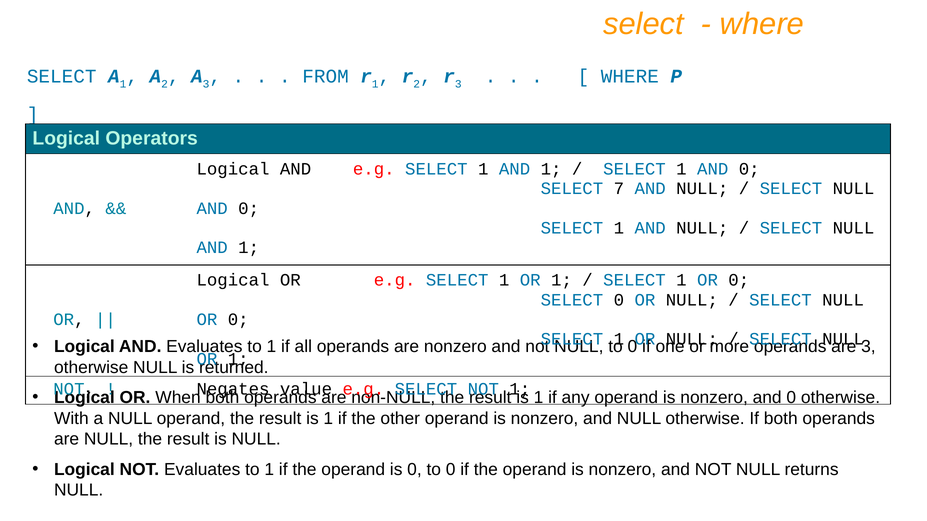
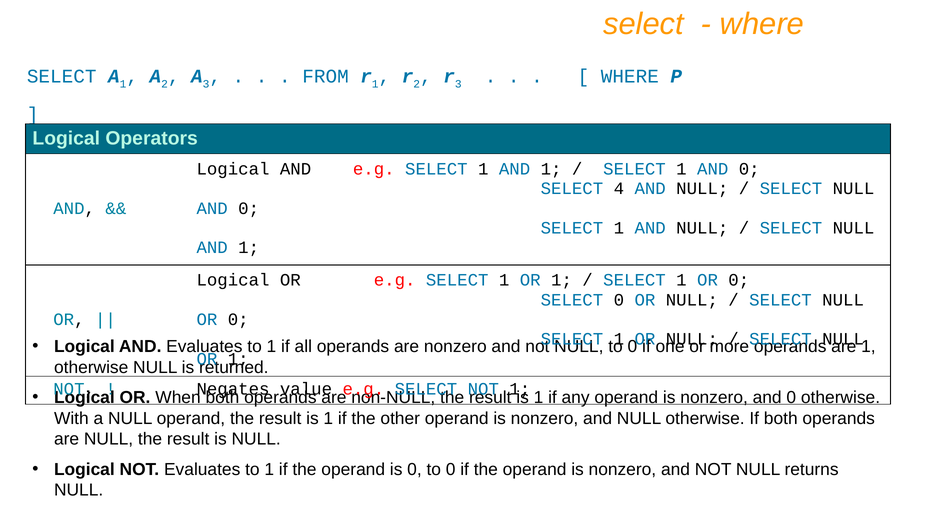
7: 7 -> 4 (619, 189)
3: 3 -> 1 (868, 347)
